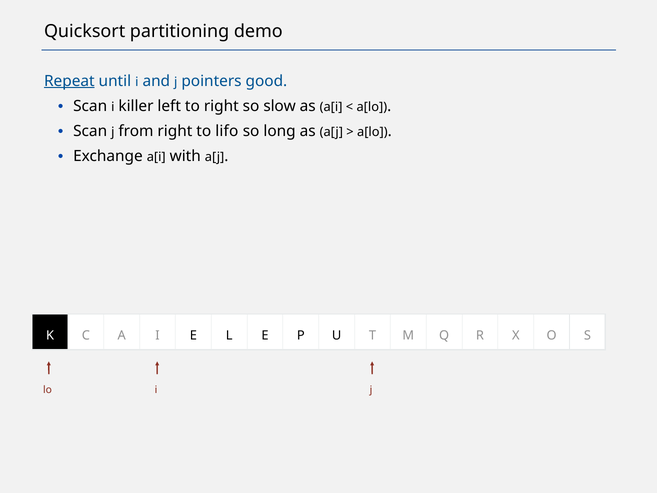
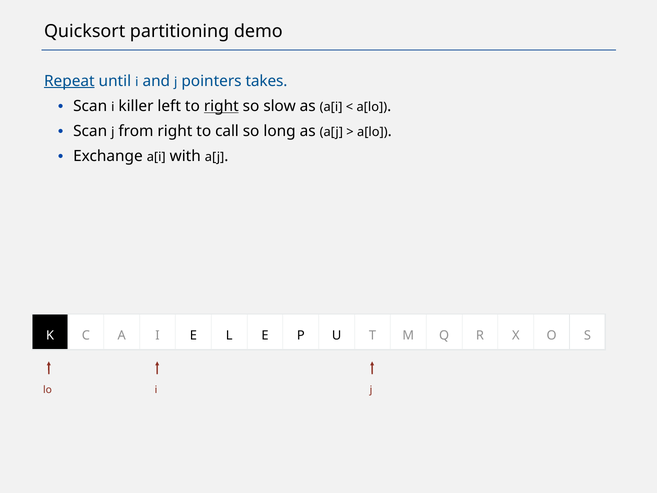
good: good -> takes (266, 81)
right underline: none -> present (221, 106)
lifo: lifo -> call (227, 131)
